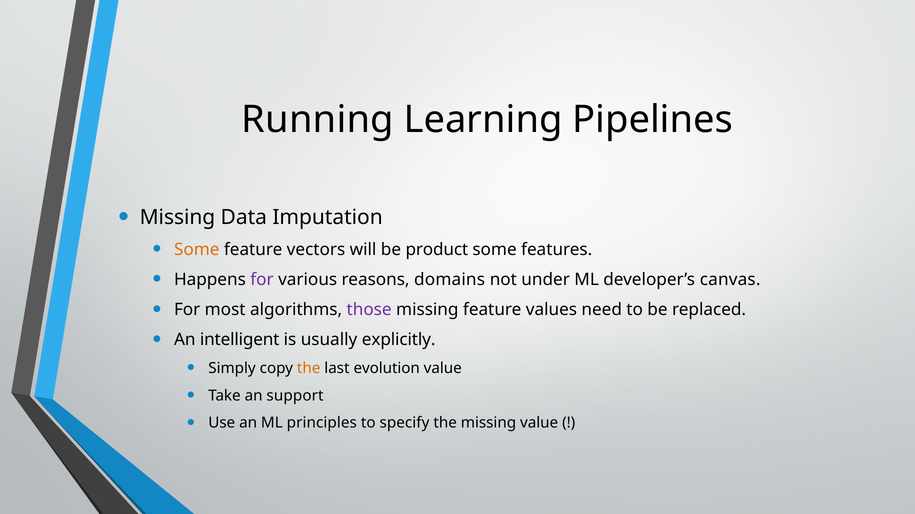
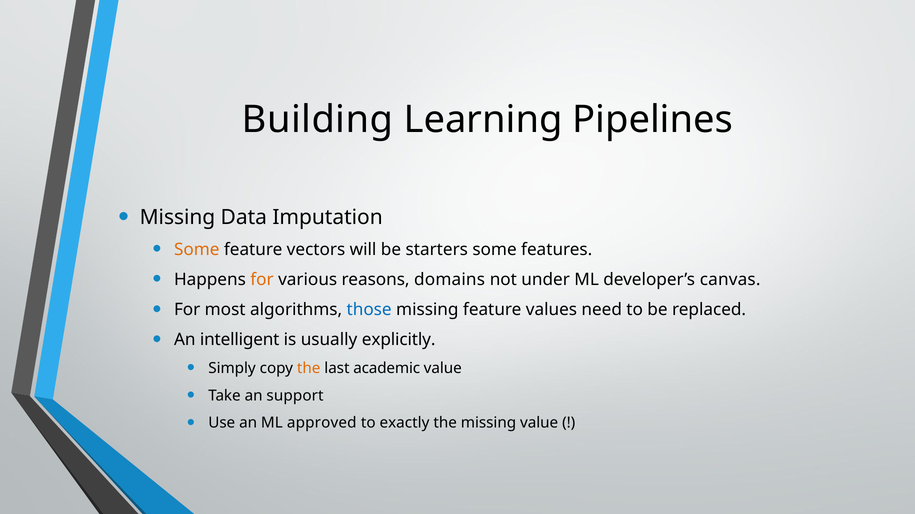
Running: Running -> Building (317, 120)
product: product -> starters (437, 250)
for colour: purple -> orange (262, 280)
those colour: purple -> blue (369, 310)
evolution: evolution -> academic (387, 369)
principles: principles -> approved (322, 423)
specify: specify -> exactly (404, 423)
